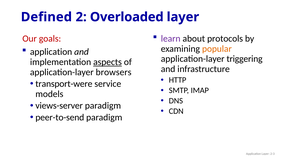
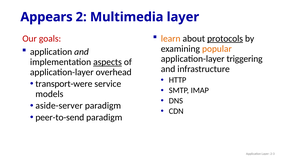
Defined: Defined -> Appears (47, 17)
Overloaded: Overloaded -> Multimedia (127, 17)
learn colour: purple -> orange (171, 38)
protocols underline: none -> present (225, 38)
browsers: browsers -> overhead (114, 72)
views-server: views-server -> aside-server (59, 105)
